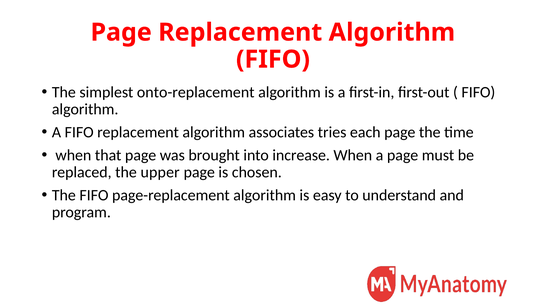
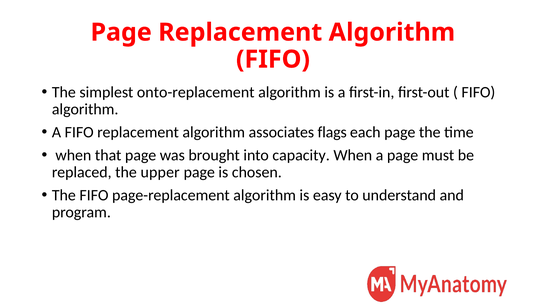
tries: tries -> flags (332, 132)
increase: increase -> capacity (301, 155)
